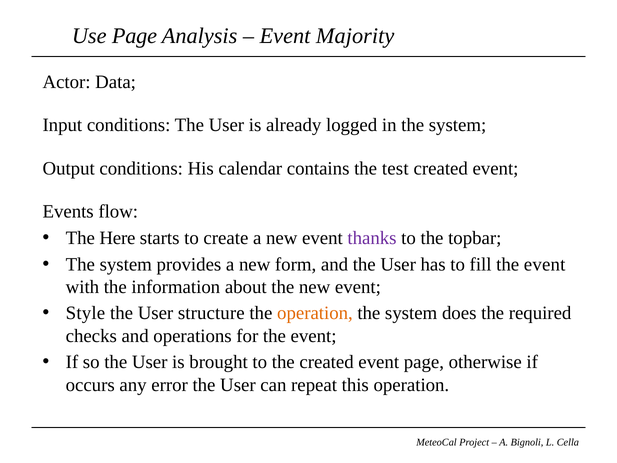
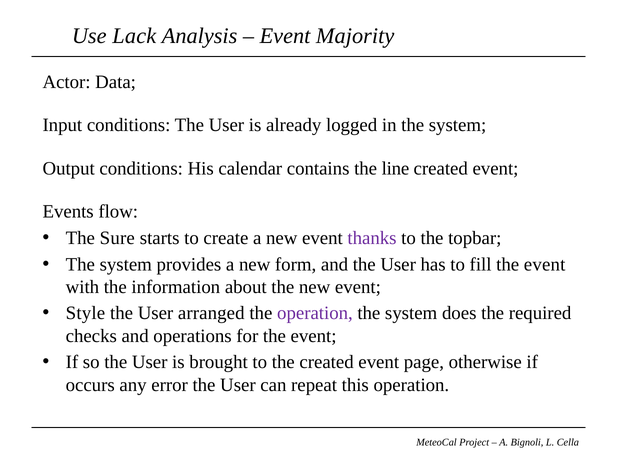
Use Page: Page -> Lack (134, 36)
test: test -> line (395, 168)
Here: Here -> Sure (117, 238)
structure: structure -> arranged (211, 313)
operation colour: orange -> purple (315, 313)
